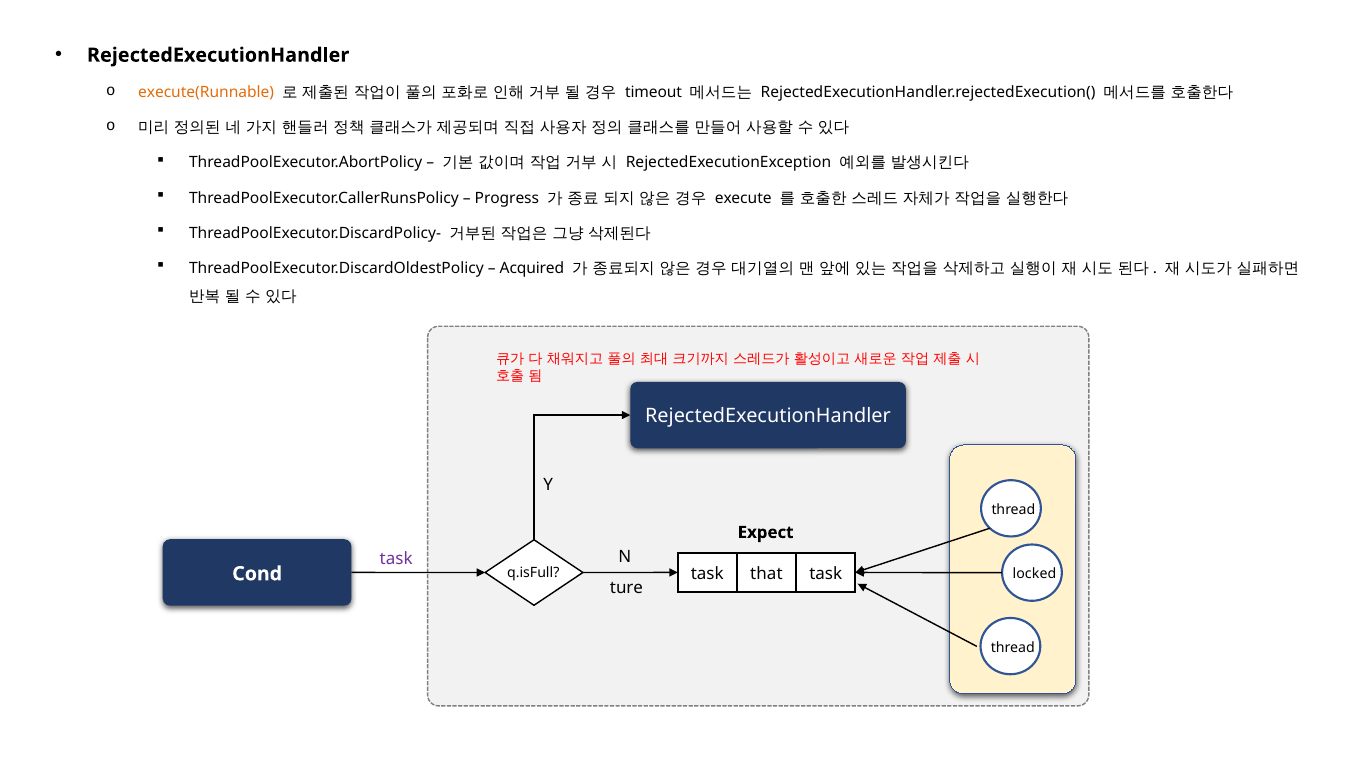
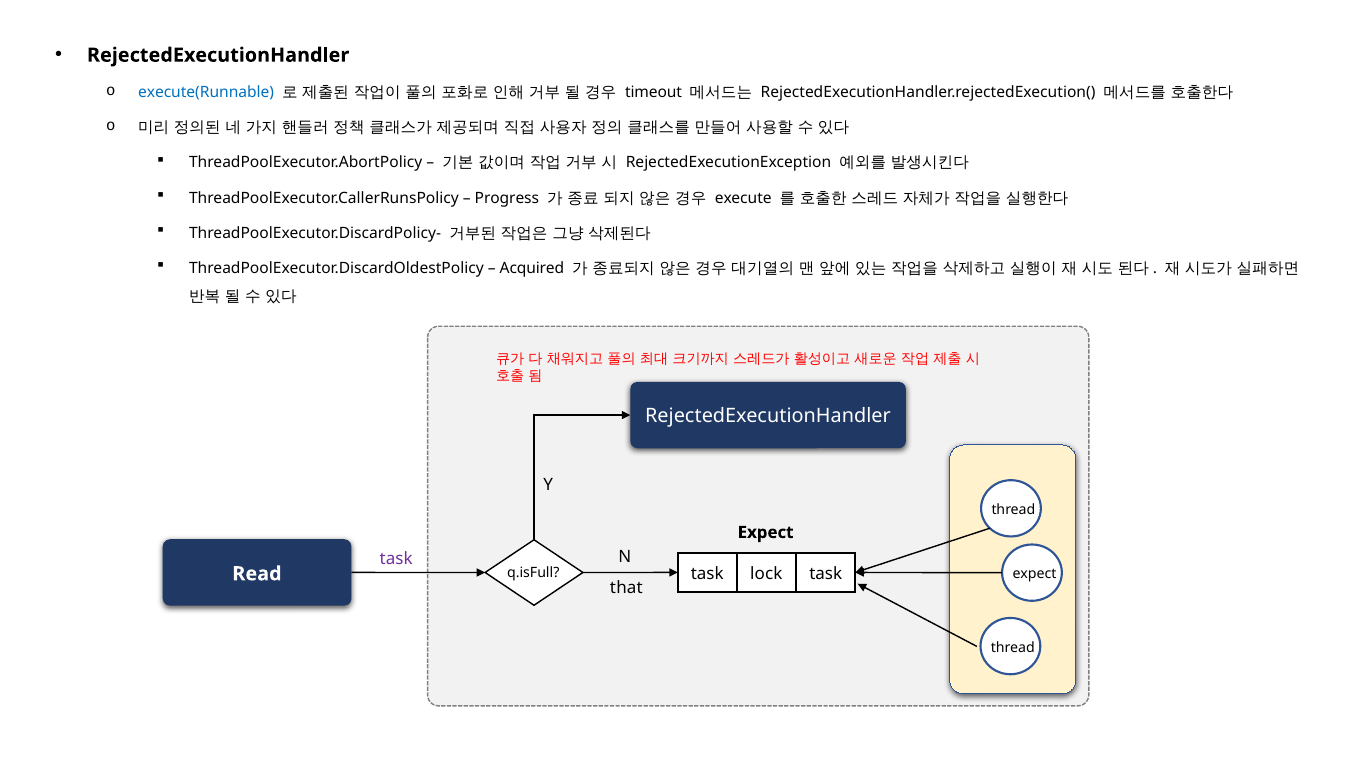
execute(Runnable colour: orange -> blue (206, 93)
locked: locked -> expect (1034, 574)
Cond: Cond -> Read (257, 574)
that: that -> lock (766, 574)
ture: ture -> that (626, 588)
